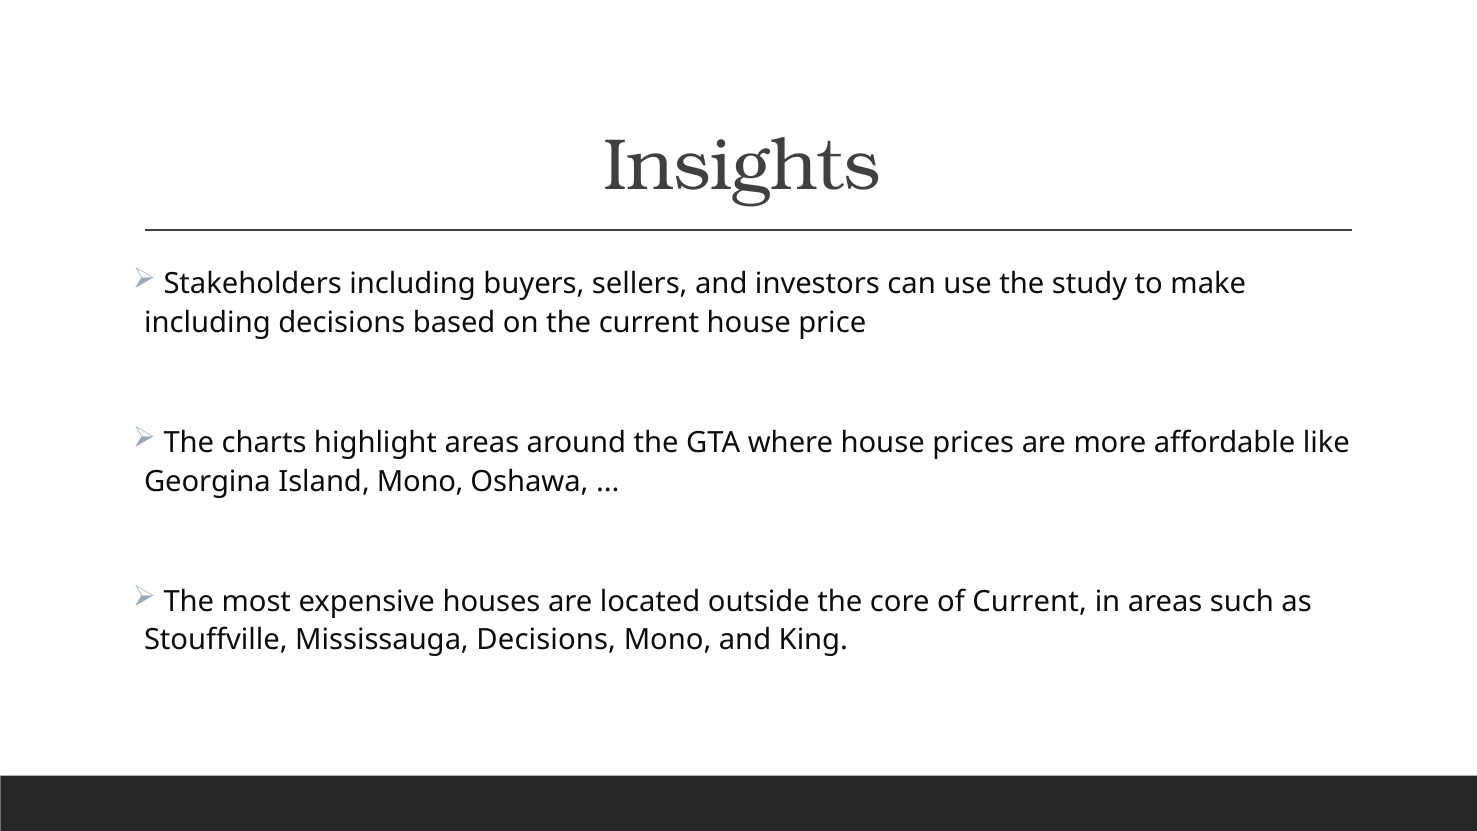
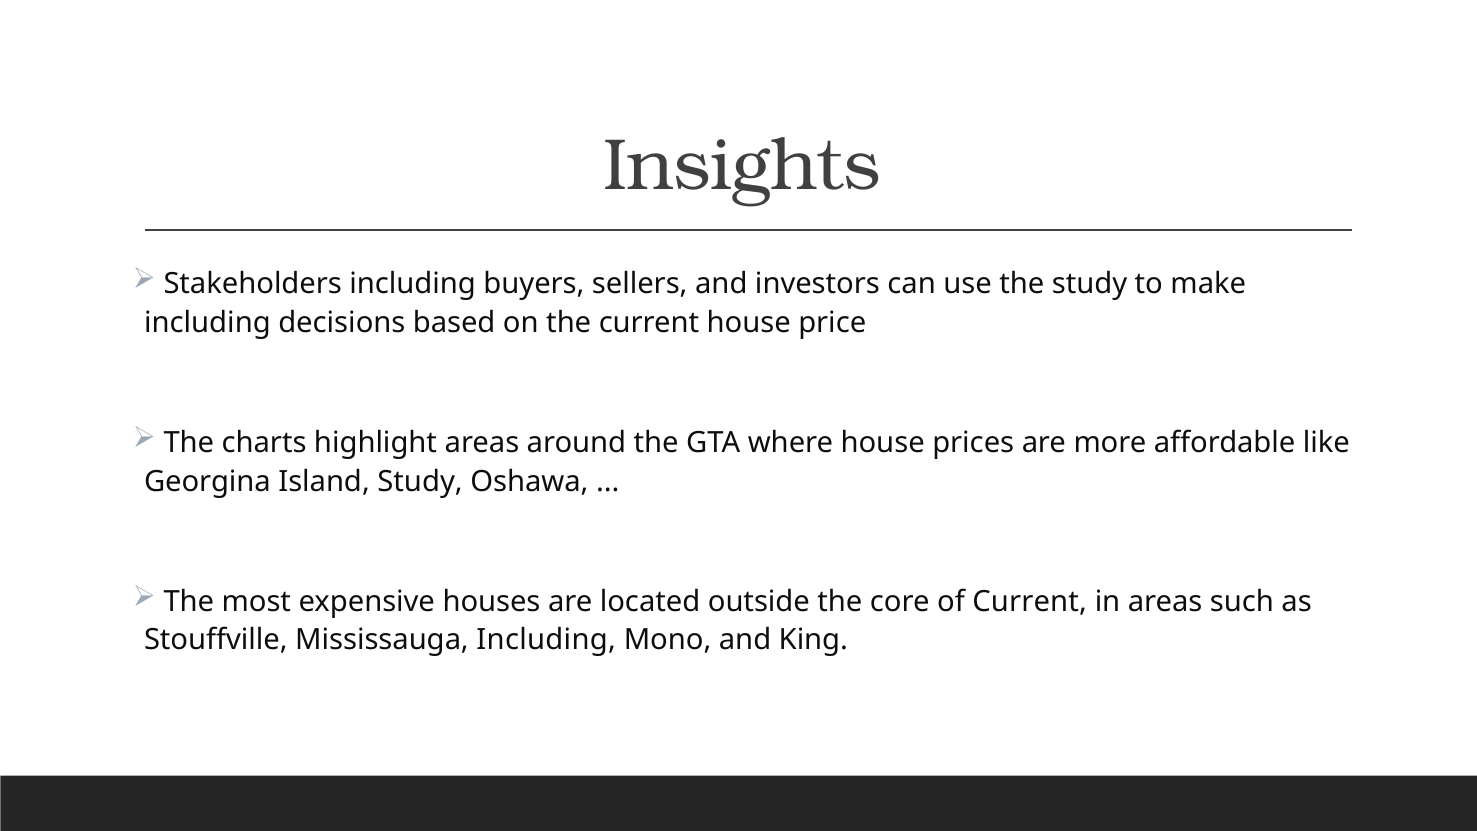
Island Mono: Mono -> Study (420, 481)
Mississauga Decisions: Decisions -> Including (546, 640)
